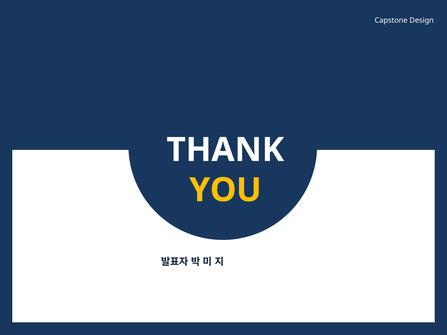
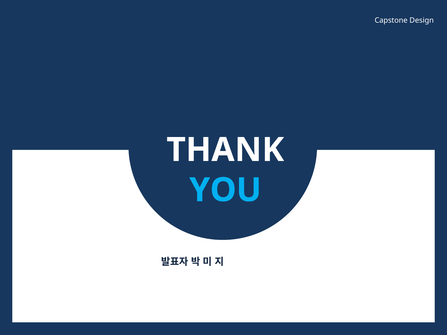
YOU colour: yellow -> light blue (225, 190)
